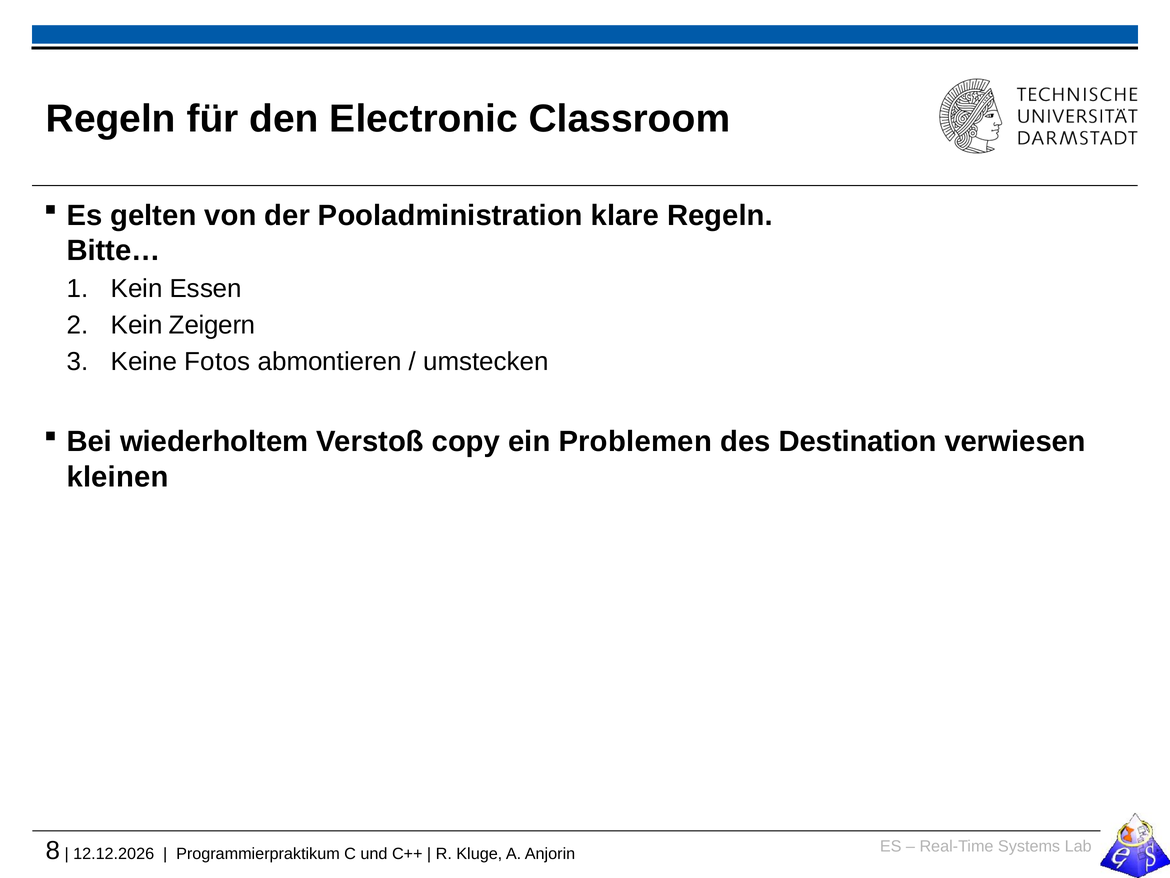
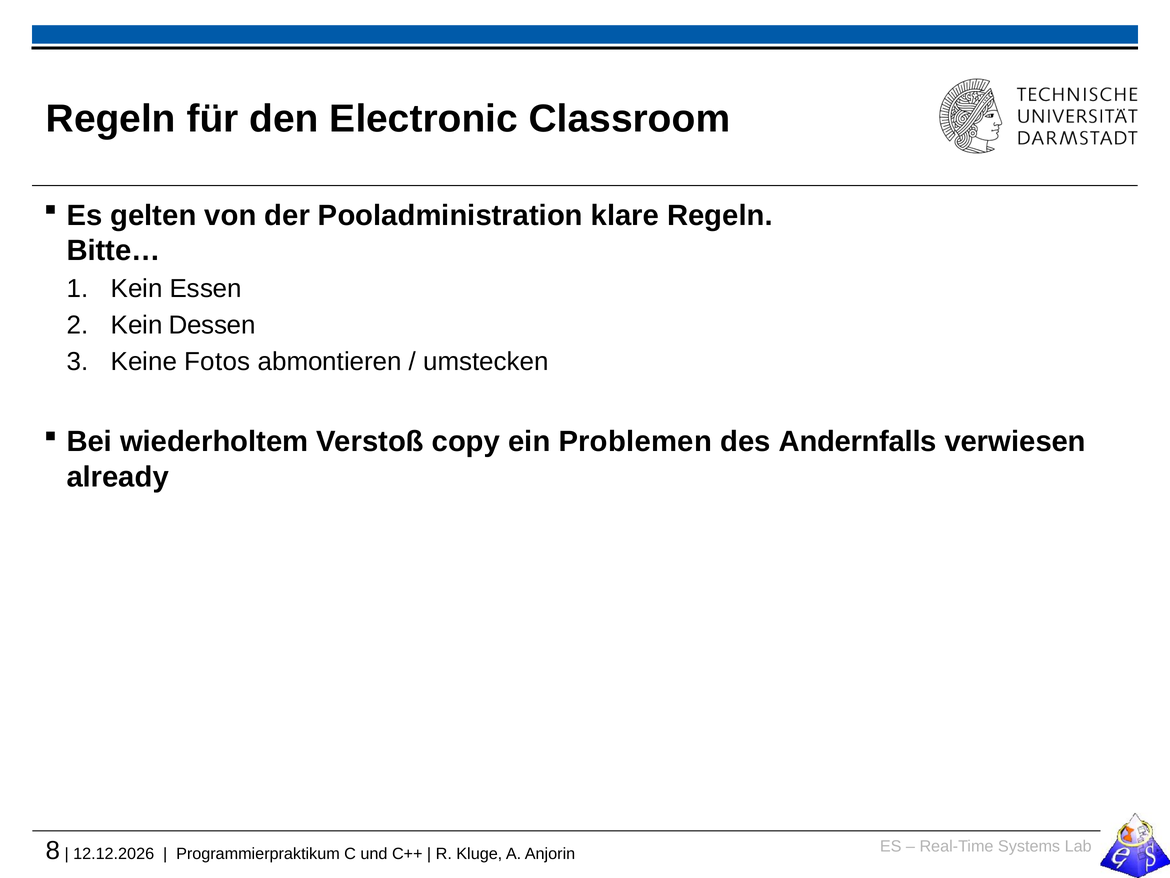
Zeigern: Zeigern -> Dessen (212, 325)
Destination: Destination -> Andernfalls (858, 442)
kleinen: kleinen -> already (118, 477)
